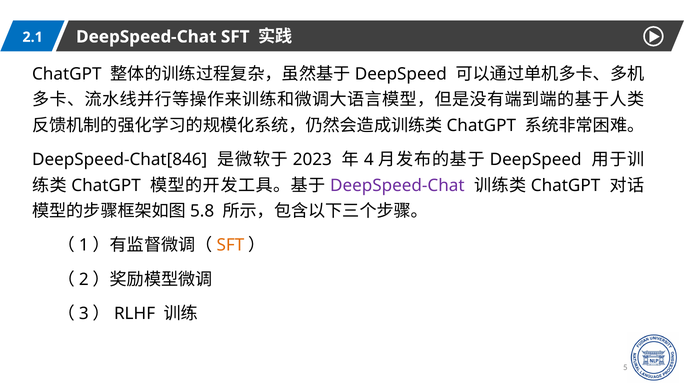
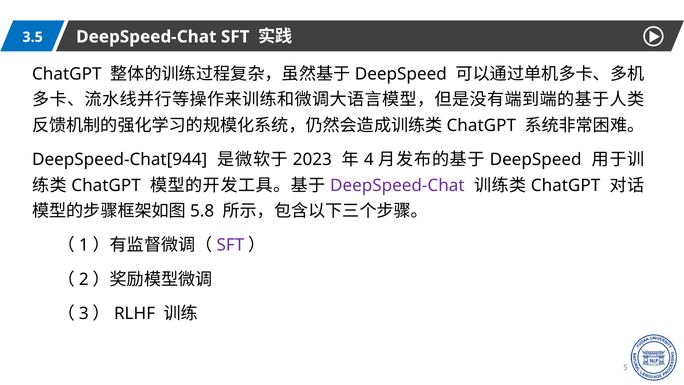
2.1: 2.1 -> 3.5 (33, 37)
DeepSpeed-Chat[846: DeepSpeed-Chat[846 -> DeepSpeed-Chat[944 (120, 160)
SFT colour: orange -> purple (230, 245)
